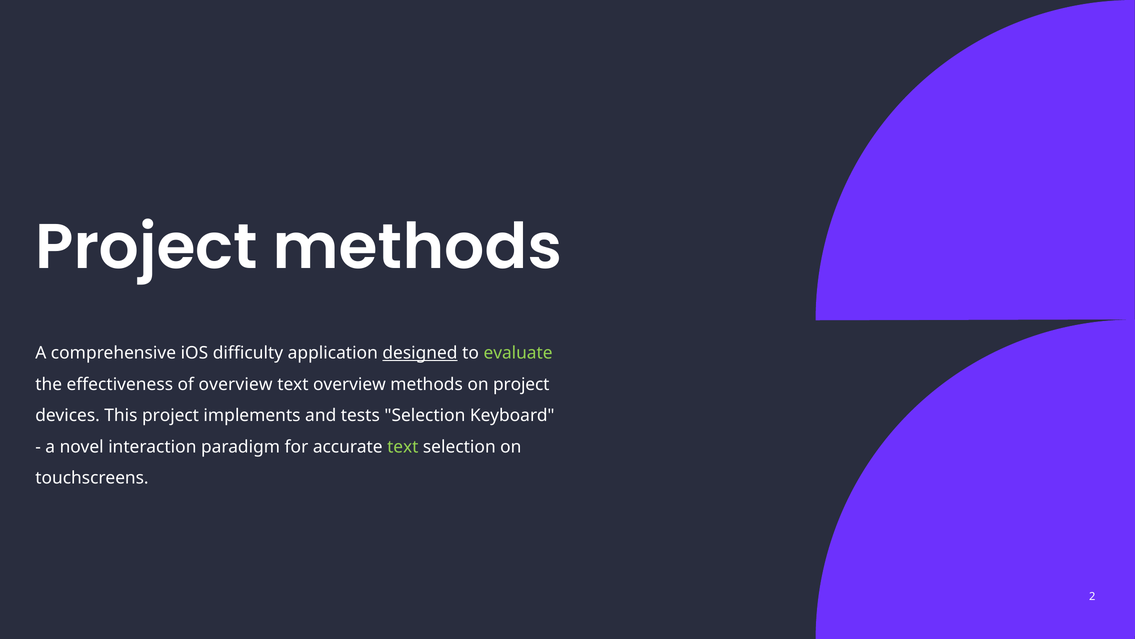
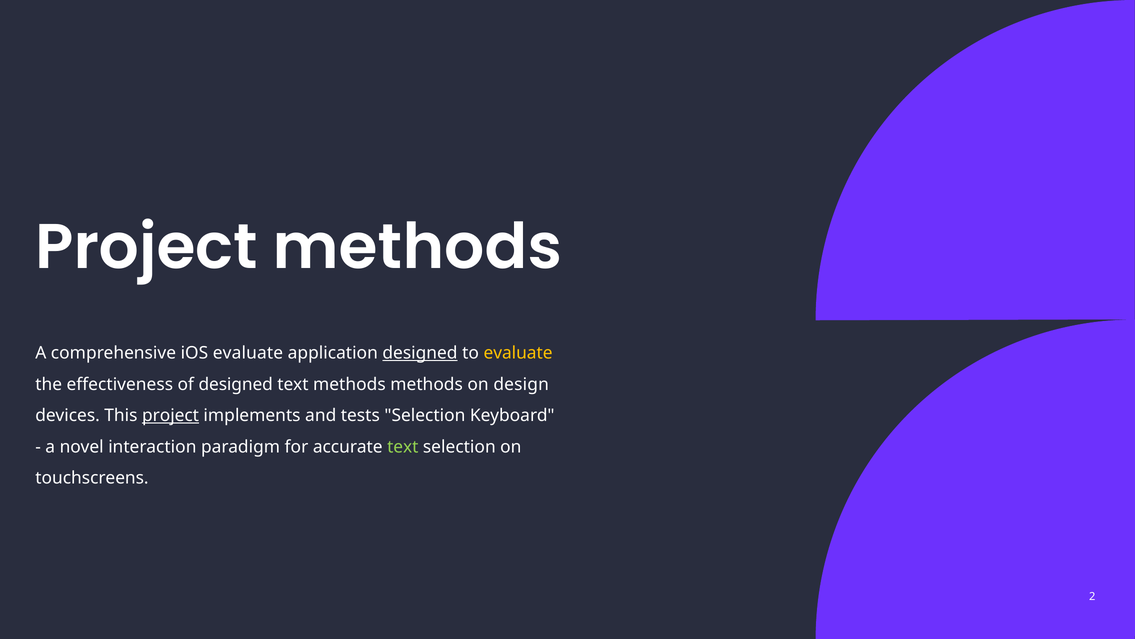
iOS difficulty: difficulty -> evaluate (248, 353)
evaluate colour: light green -> yellow (518, 353)
of overview: overview -> designed (236, 384)
text overview: overview -> methods (349, 384)
on project: project -> design (521, 384)
project underline: none -> present (171, 415)
